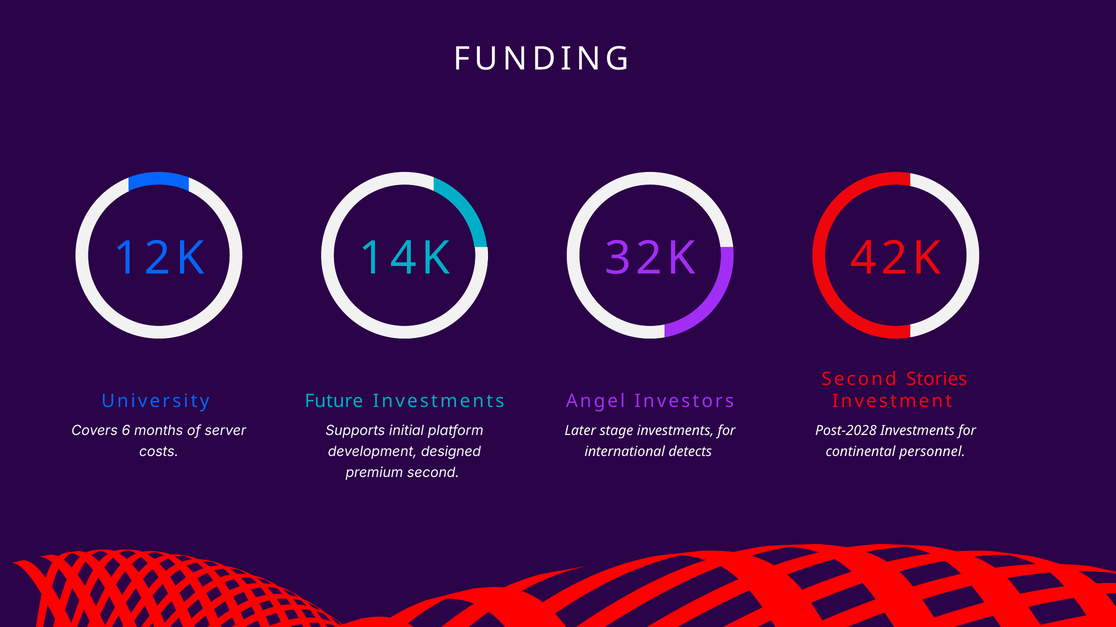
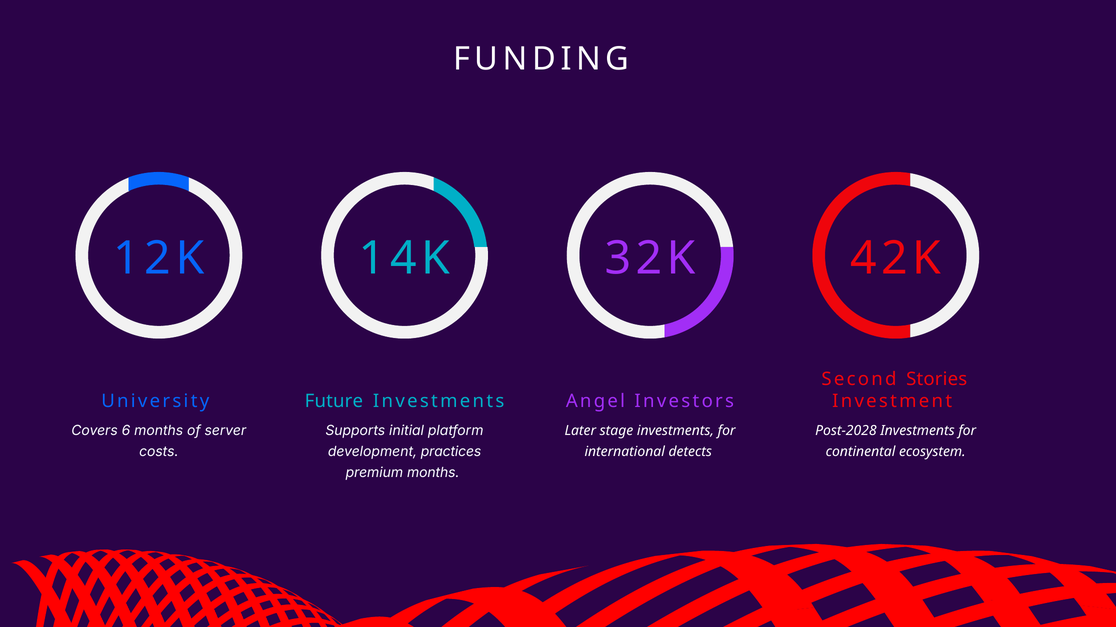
designed: designed -> practices (451, 452)
personnel: personnel -> ecosystem (932, 452)
premium second: second -> months (433, 473)
